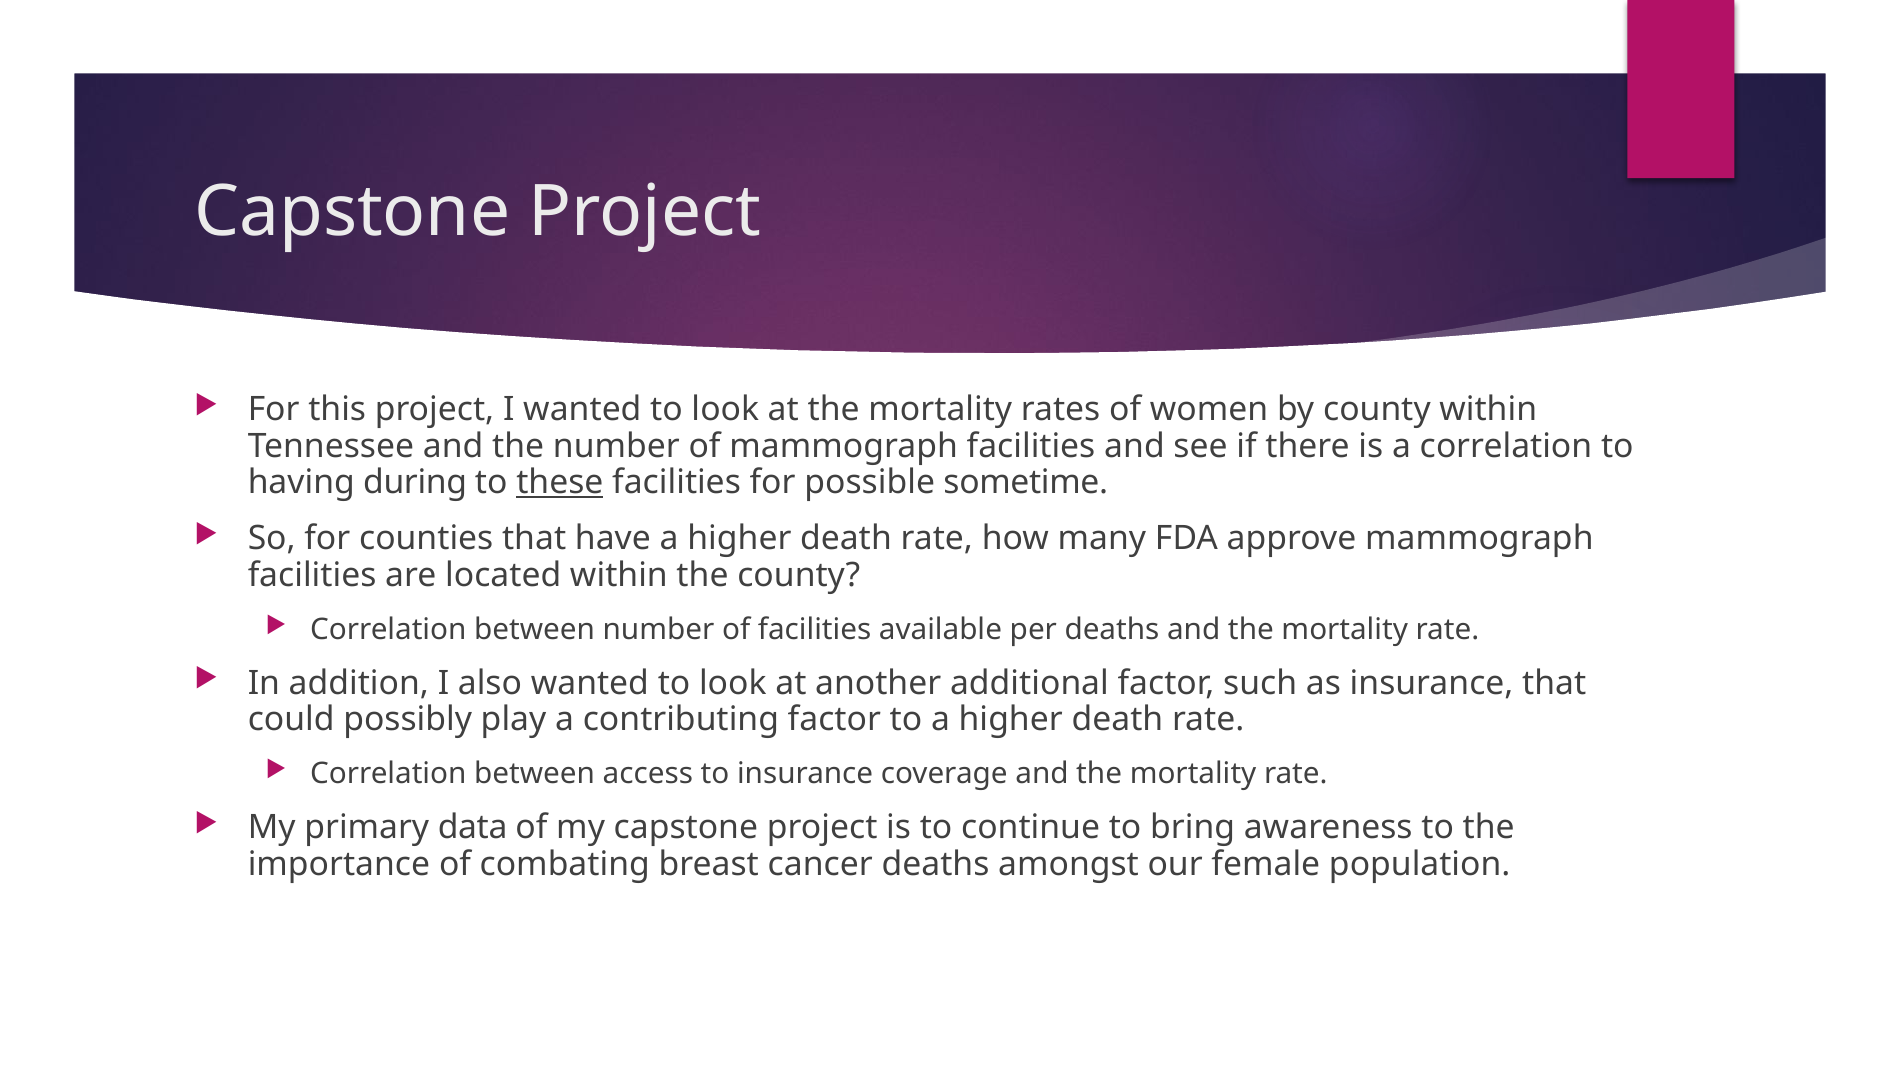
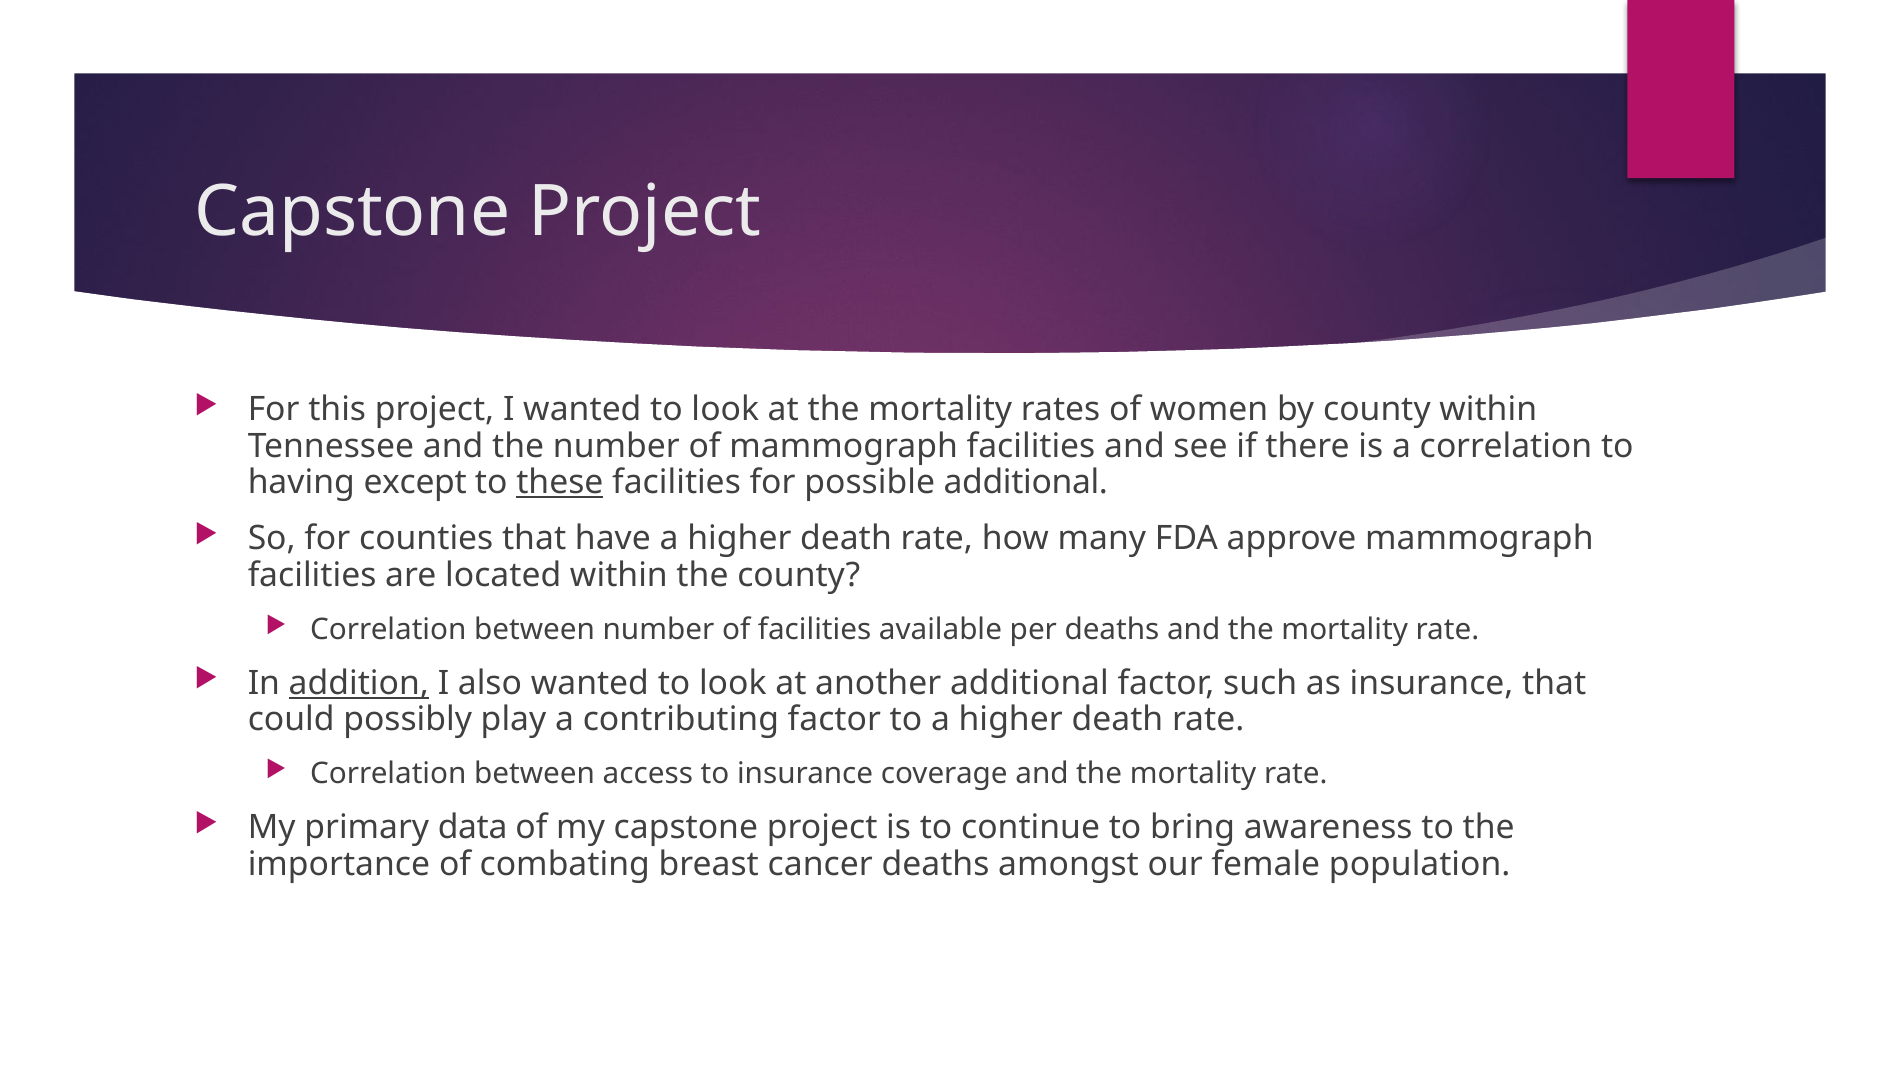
during: during -> except (415, 483)
possible sometime: sometime -> additional (1026, 483)
addition underline: none -> present (359, 684)
